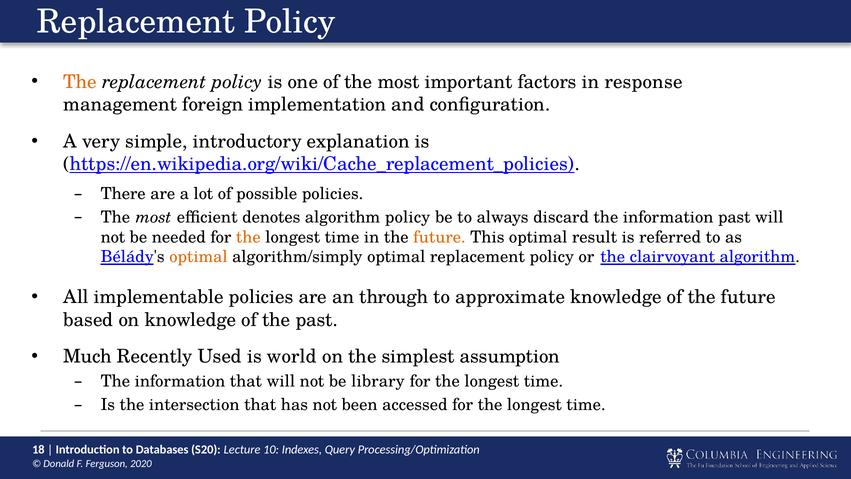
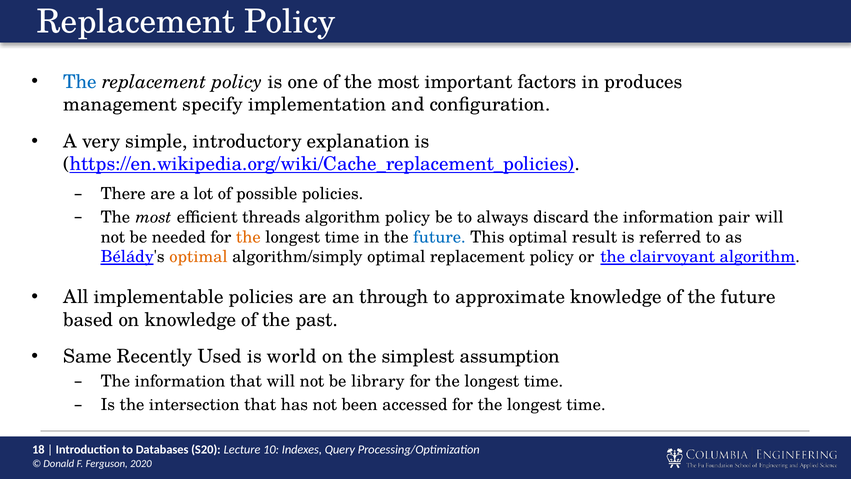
The colour: orange -> blue (80, 82)
response: response -> produces (644, 82)
foreign: foreign -> specify (213, 104)
denotes: denotes -> threads (271, 217)
information past: past -> pair (734, 217)
future colour: orange -> blue (439, 237)
Much: Much -> Same (88, 357)
